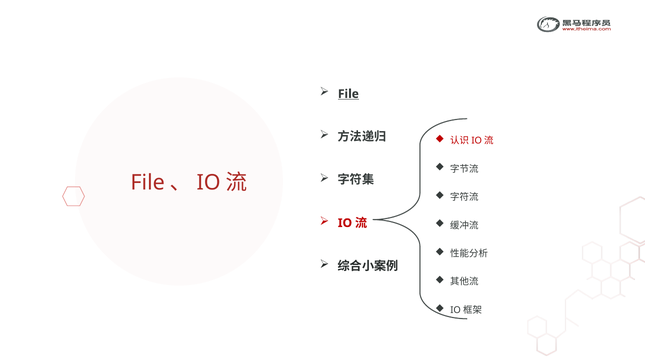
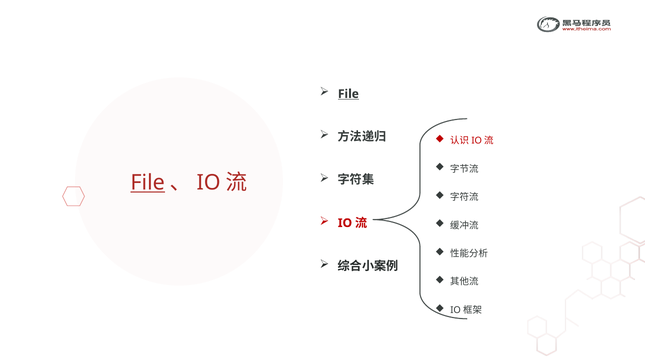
File underline: none -> present (148, 183)
